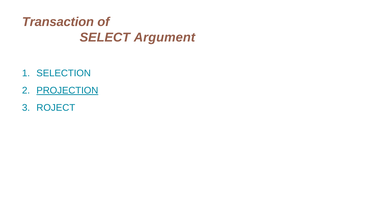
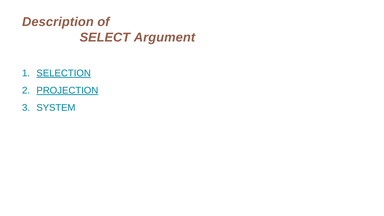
Transaction: Transaction -> Description (58, 22)
SELECTION underline: none -> present (64, 73)
ROJECT: ROJECT -> SYSTEM (56, 108)
